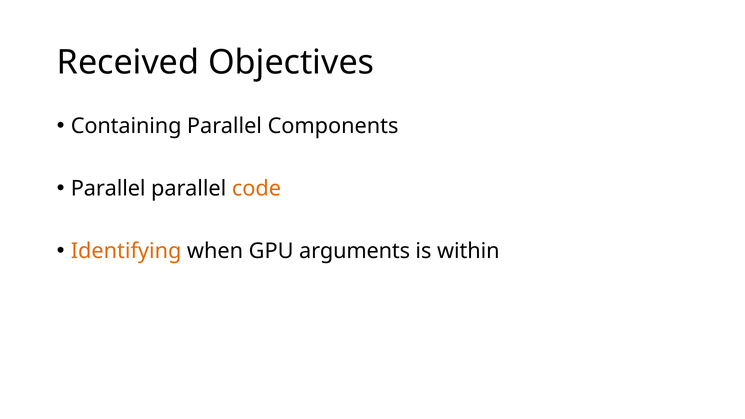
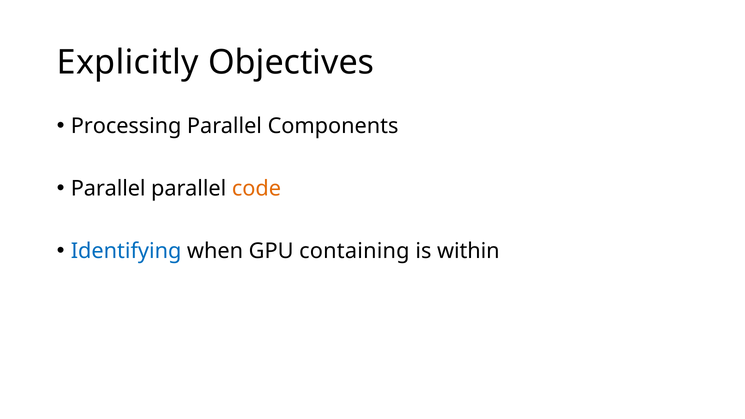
Received: Received -> Explicitly (128, 63)
Containing: Containing -> Processing (126, 126)
Identifying colour: orange -> blue (126, 251)
arguments: arguments -> containing (354, 251)
